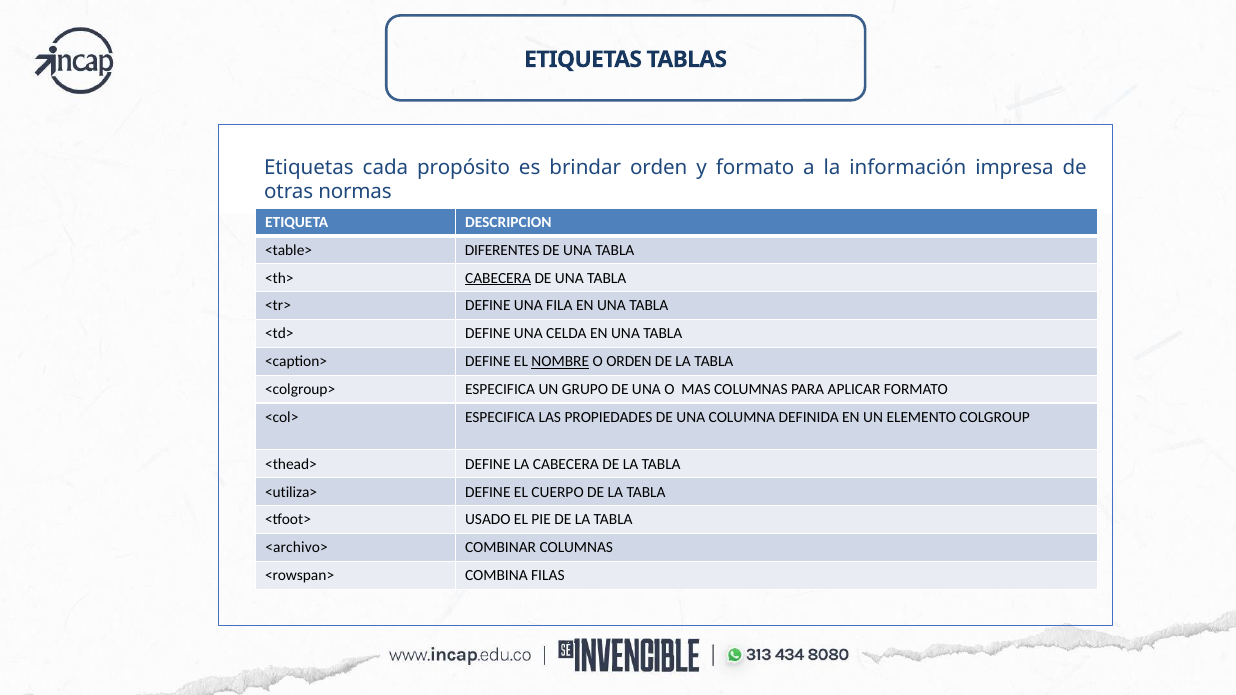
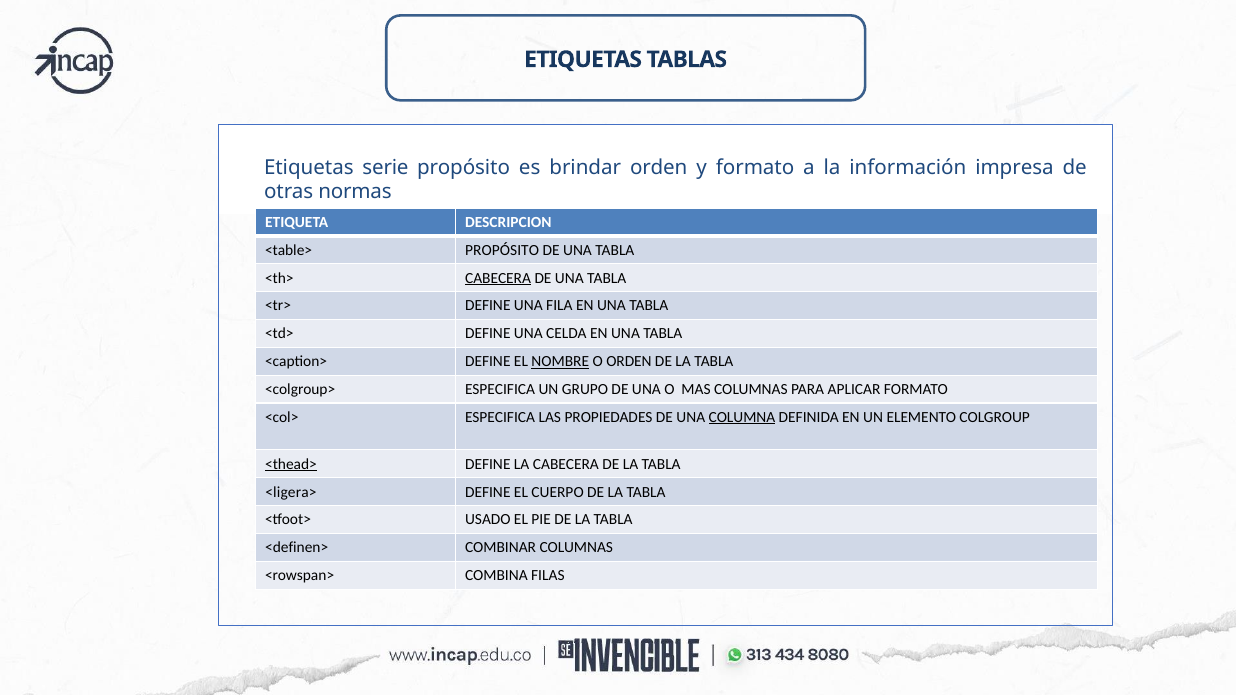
cada: cada -> serie (386, 167)
<table> DIFERENTES: DIFERENTES -> PROPÓSITO (502, 250)
COLUMNA underline: none -> present (742, 417)
<thead> underline: none -> present (291, 464)
<utiliza>: <utiliza> -> <ligera> (291, 492)
<archivo>: <archivo> -> <definen> (297, 548)
